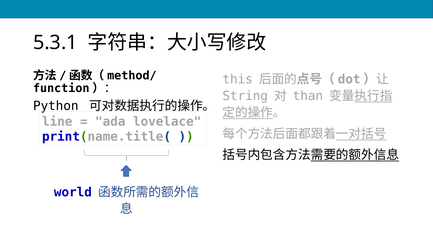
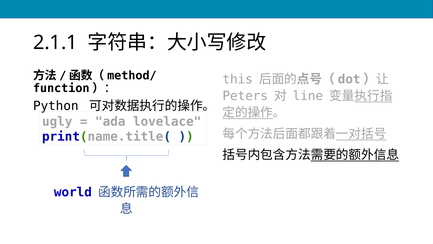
5.3.1: 5.3.1 -> 2.1.1 (55, 42)
String: String -> Peters (245, 96)
than: than -> line (308, 96)
line: line -> ugly (57, 121)
